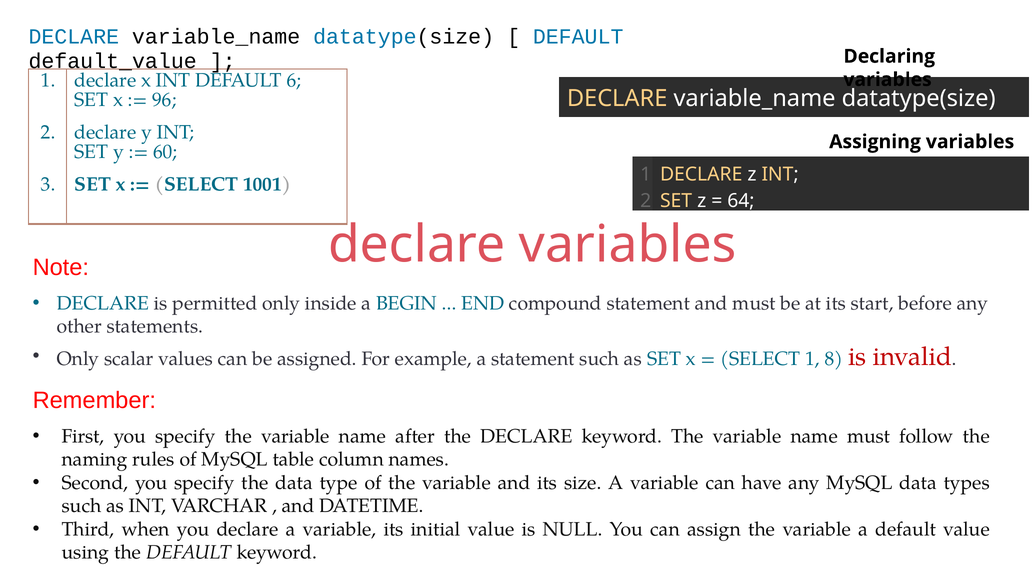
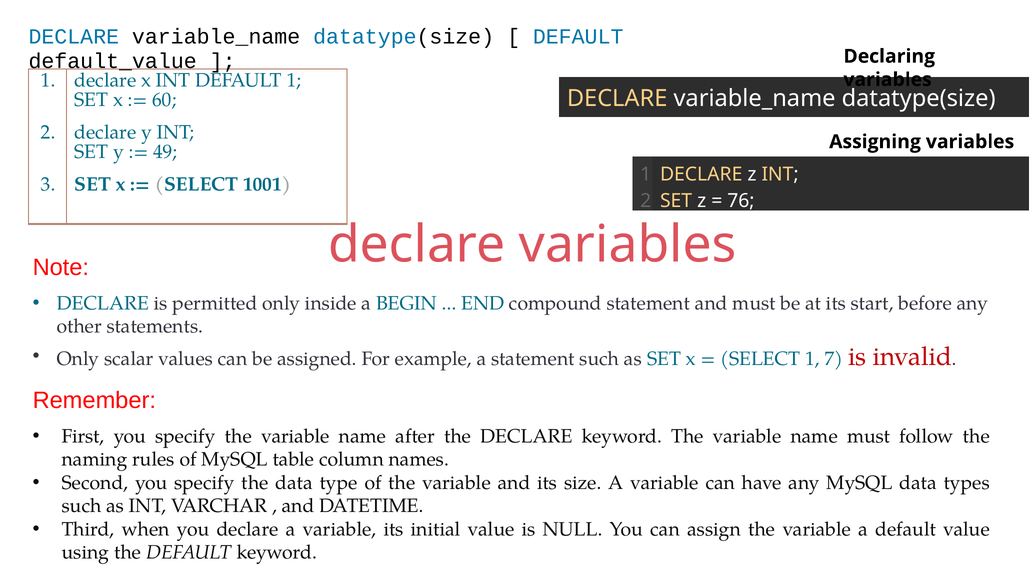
DEFAULT 6: 6 -> 1 (294, 81)
96: 96 -> 60 (164, 100)
60: 60 -> 49 (165, 152)
64: 64 -> 76 (741, 201)
8: 8 -> 7 (834, 359)
